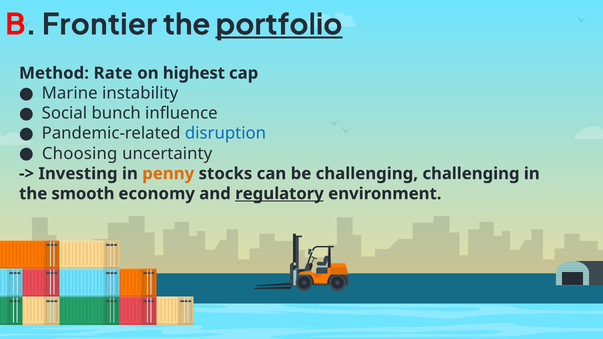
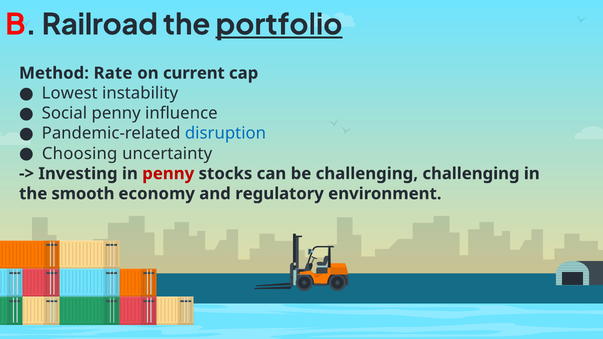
Frontier: Frontier -> Railroad (100, 25)
highest: highest -> current (194, 73)
Marine: Marine -> Lowest (70, 93)
Social bunch: bunch -> penny (116, 113)
penny colour: orange -> red (168, 174)
regulatory underline: present -> none (279, 194)
